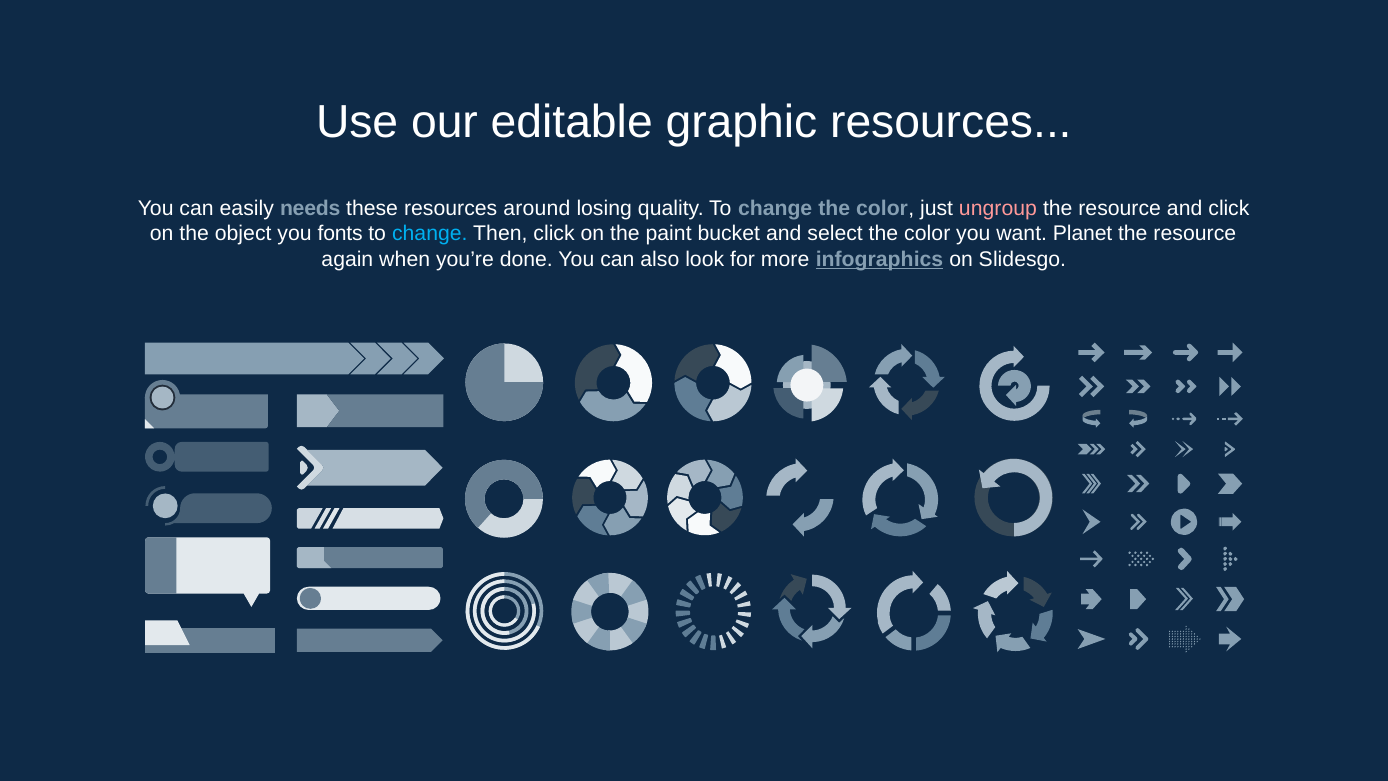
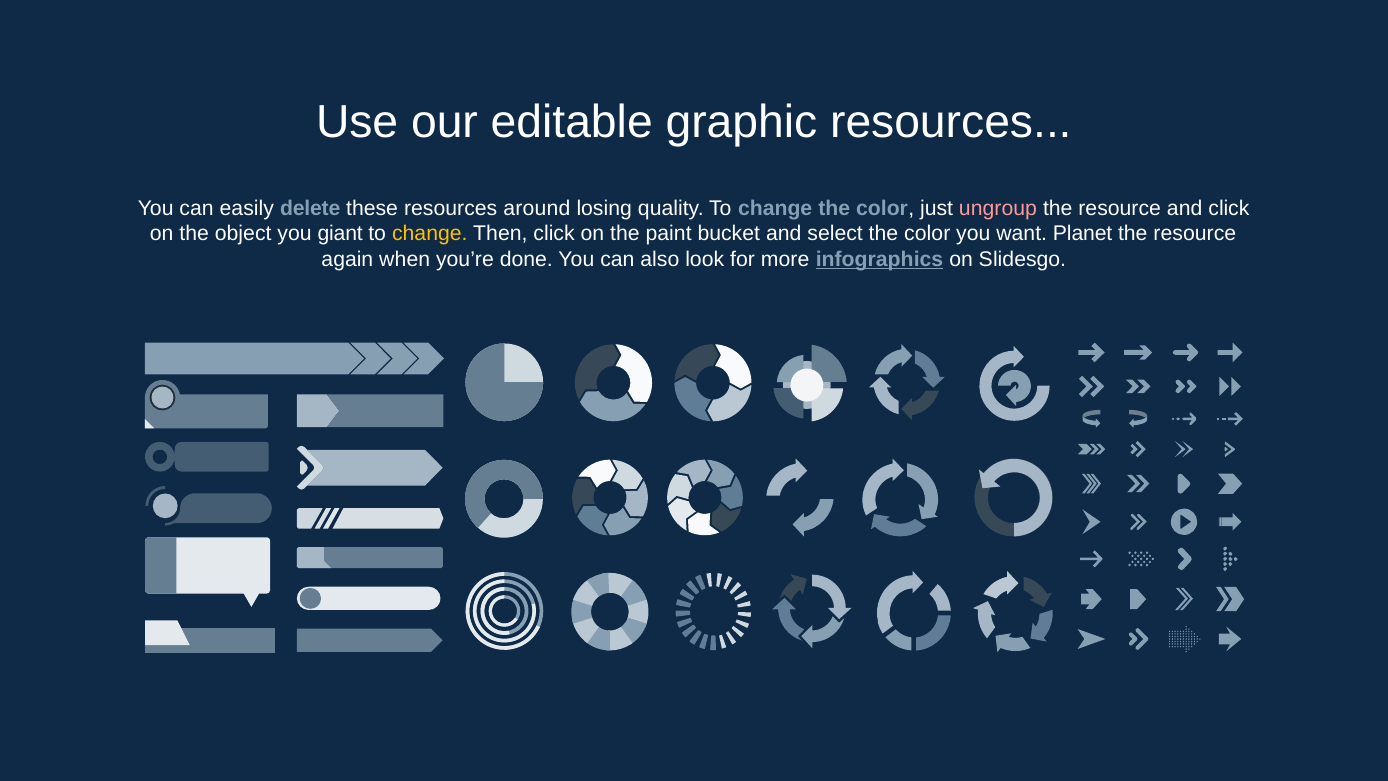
needs: needs -> delete (310, 208)
fonts: fonts -> giant (340, 234)
change colour: light blue -> yellow (430, 234)
